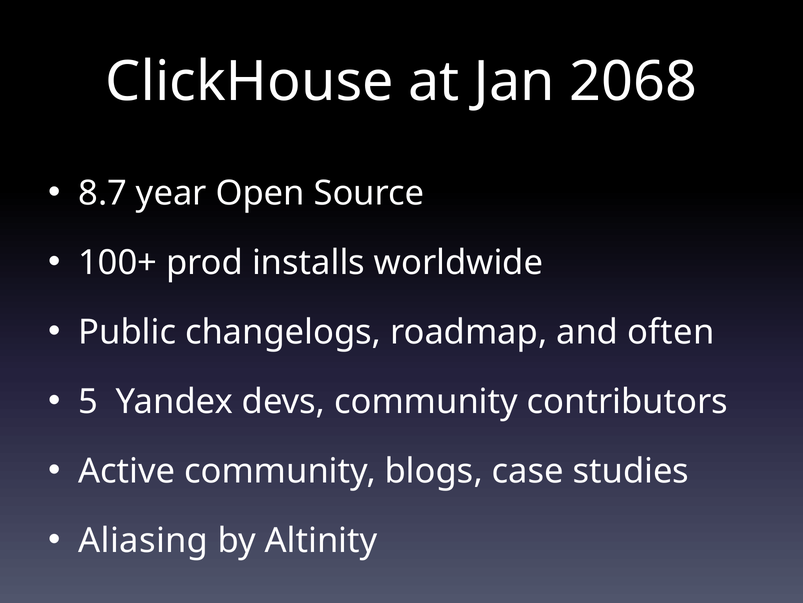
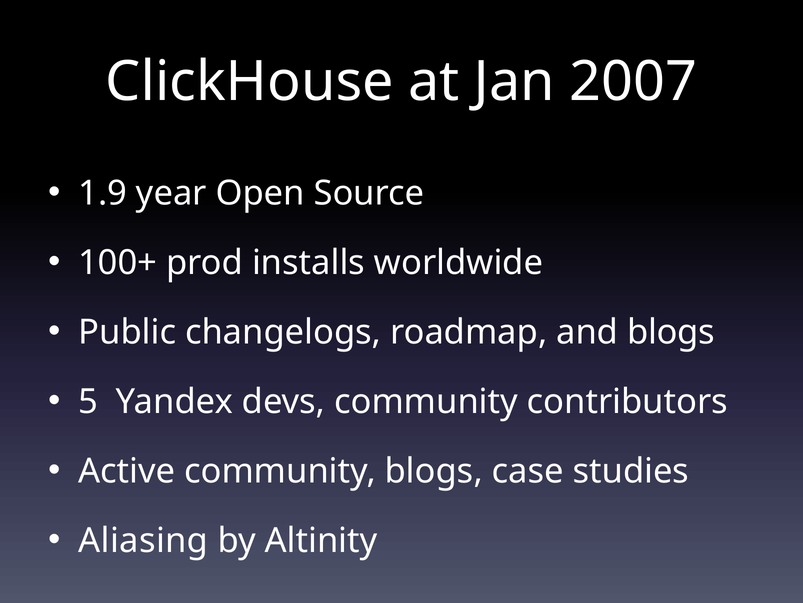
2068: 2068 -> 2007 (633, 82)
8.7: 8.7 -> 1.9 (103, 193)
and often: often -> blogs (671, 332)
